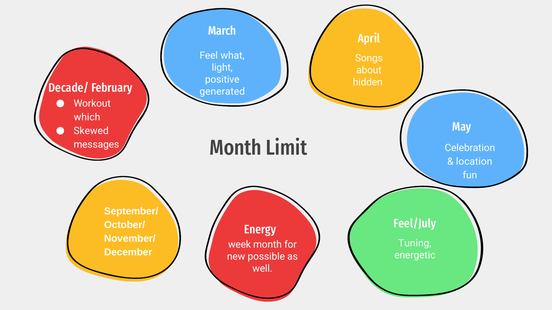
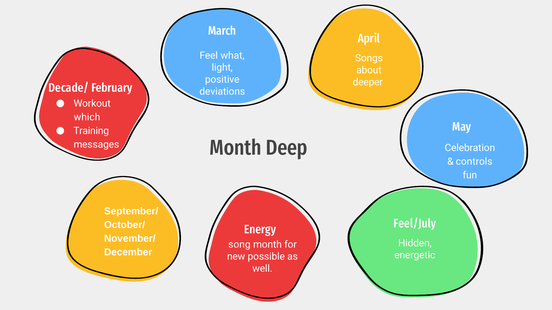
hidden: hidden -> deeper (368, 82)
generated: generated -> deviations (222, 92)
Skewed: Skewed -> Training (91, 131)
Limit: Limit -> Deep (287, 148)
location: location -> controls (474, 162)
Tuning: Tuning -> Hidden (415, 244)
week: week -> song (239, 245)
